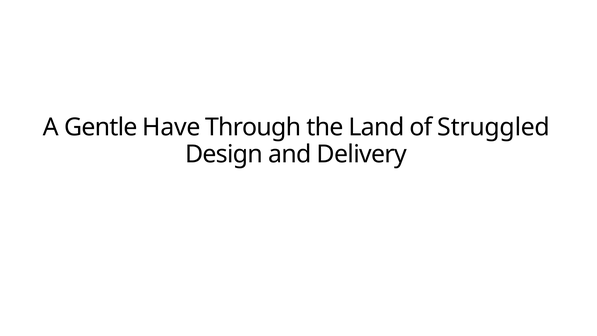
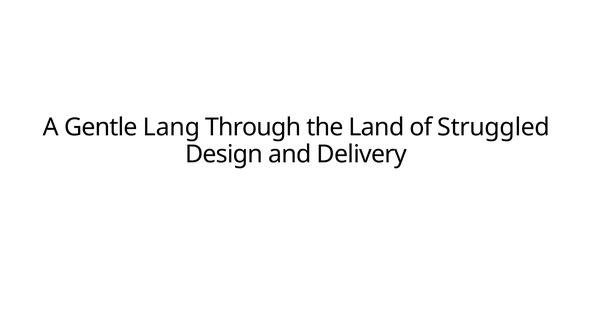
Have: Have -> Lang (171, 127)
